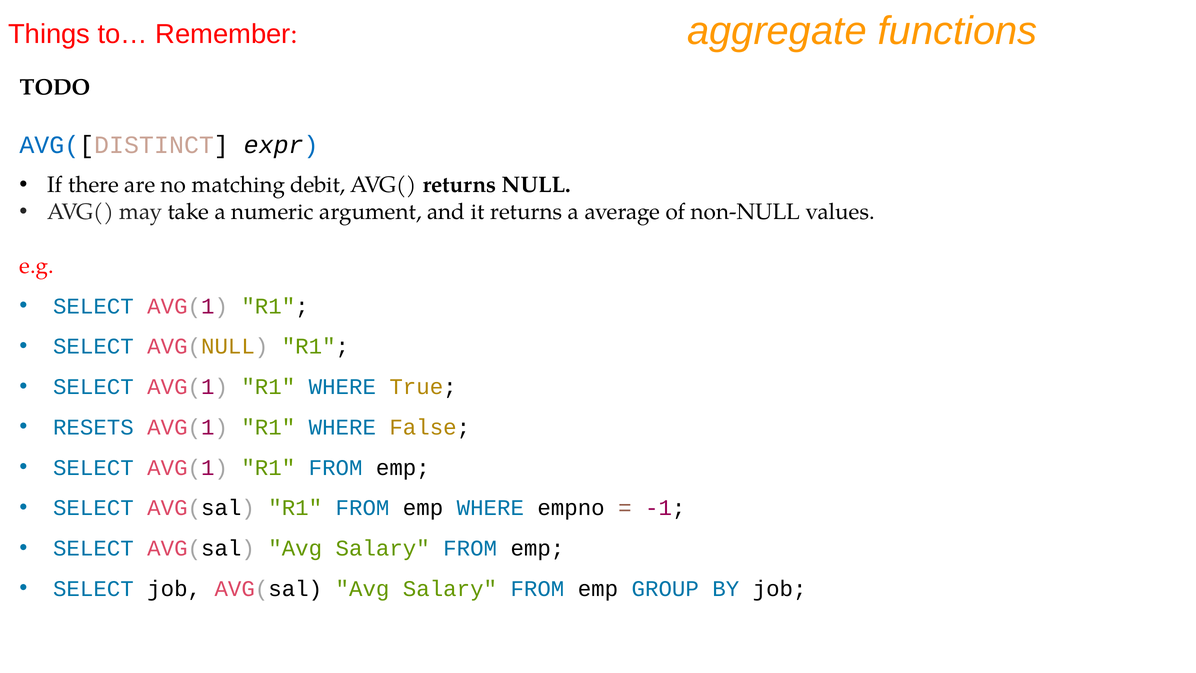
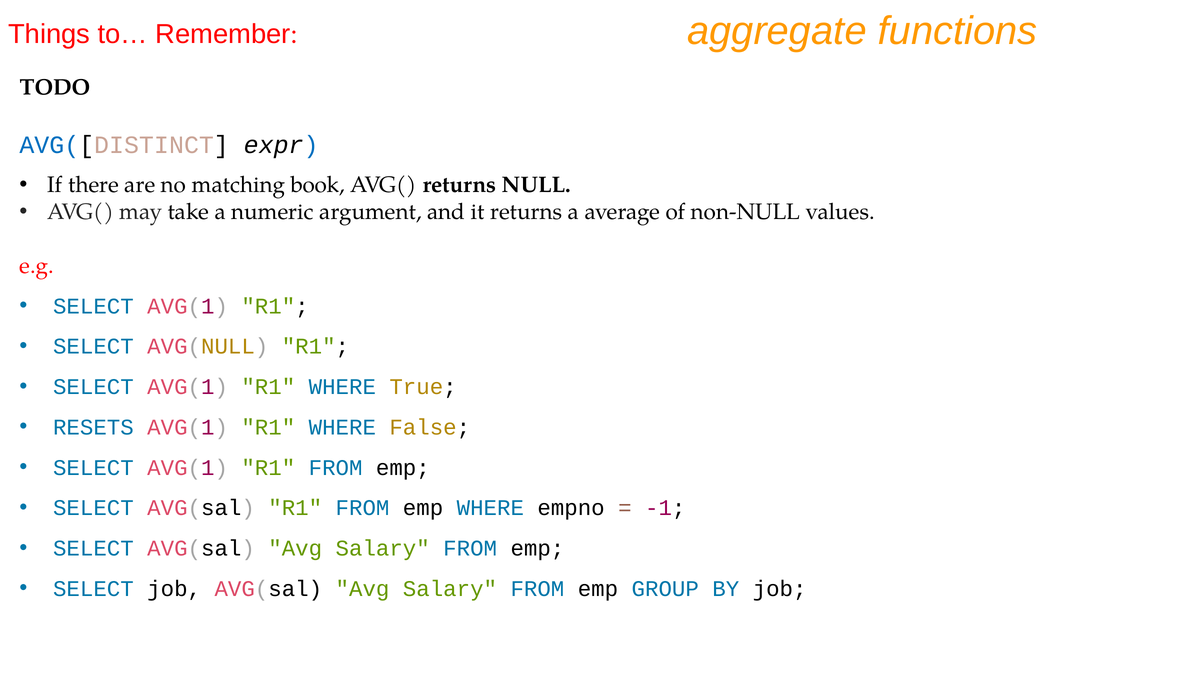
debit: debit -> book (318, 185)
